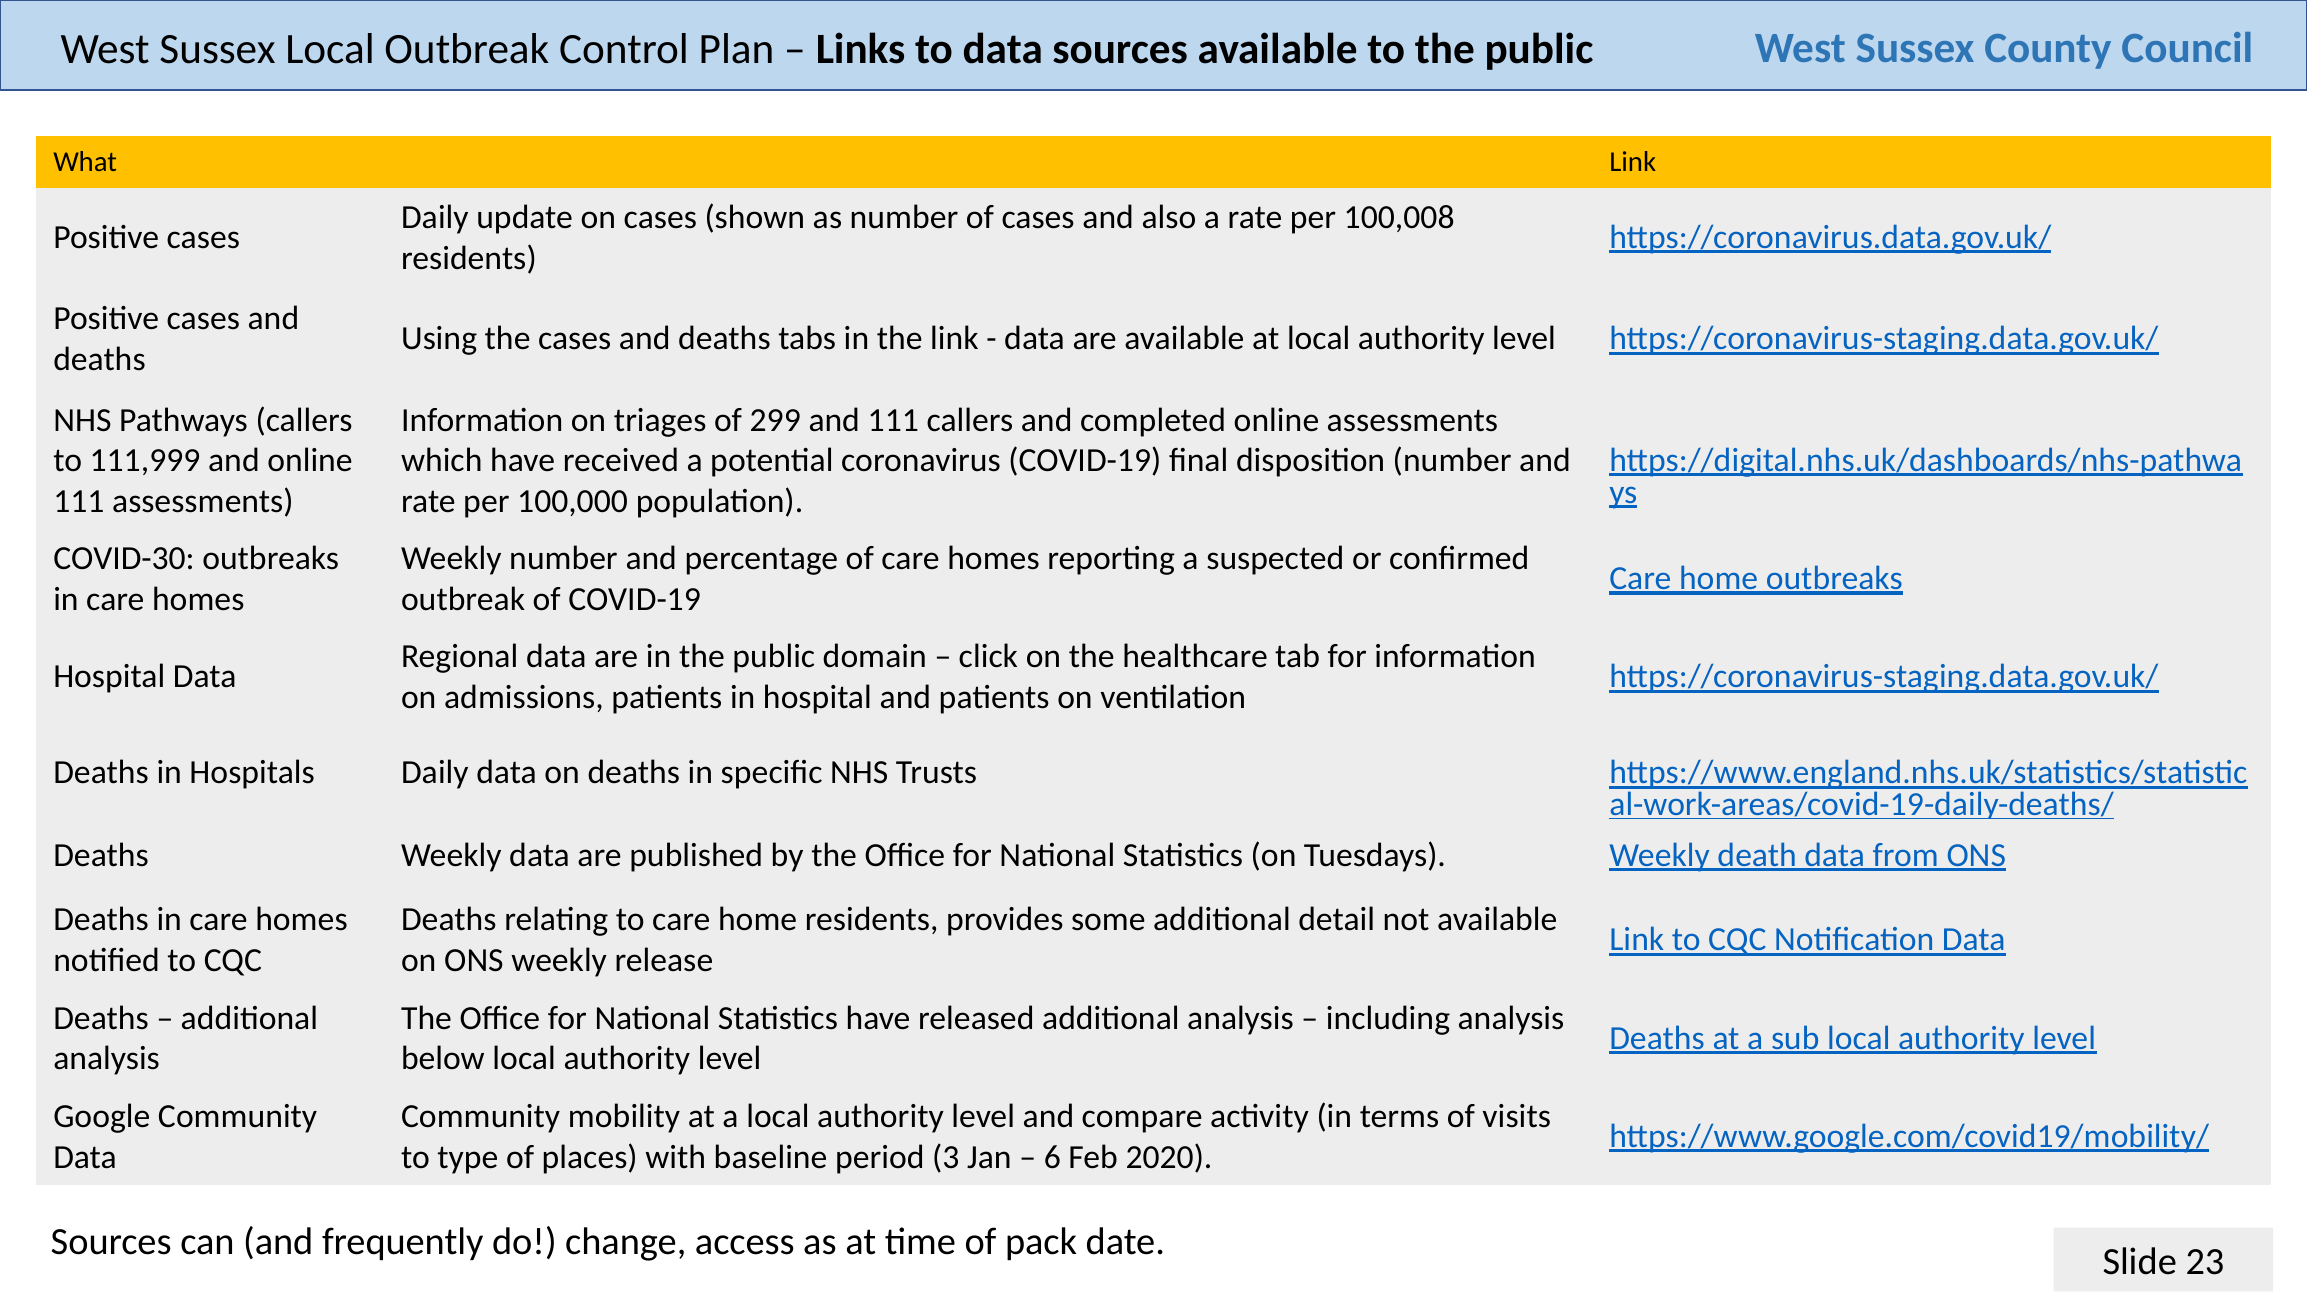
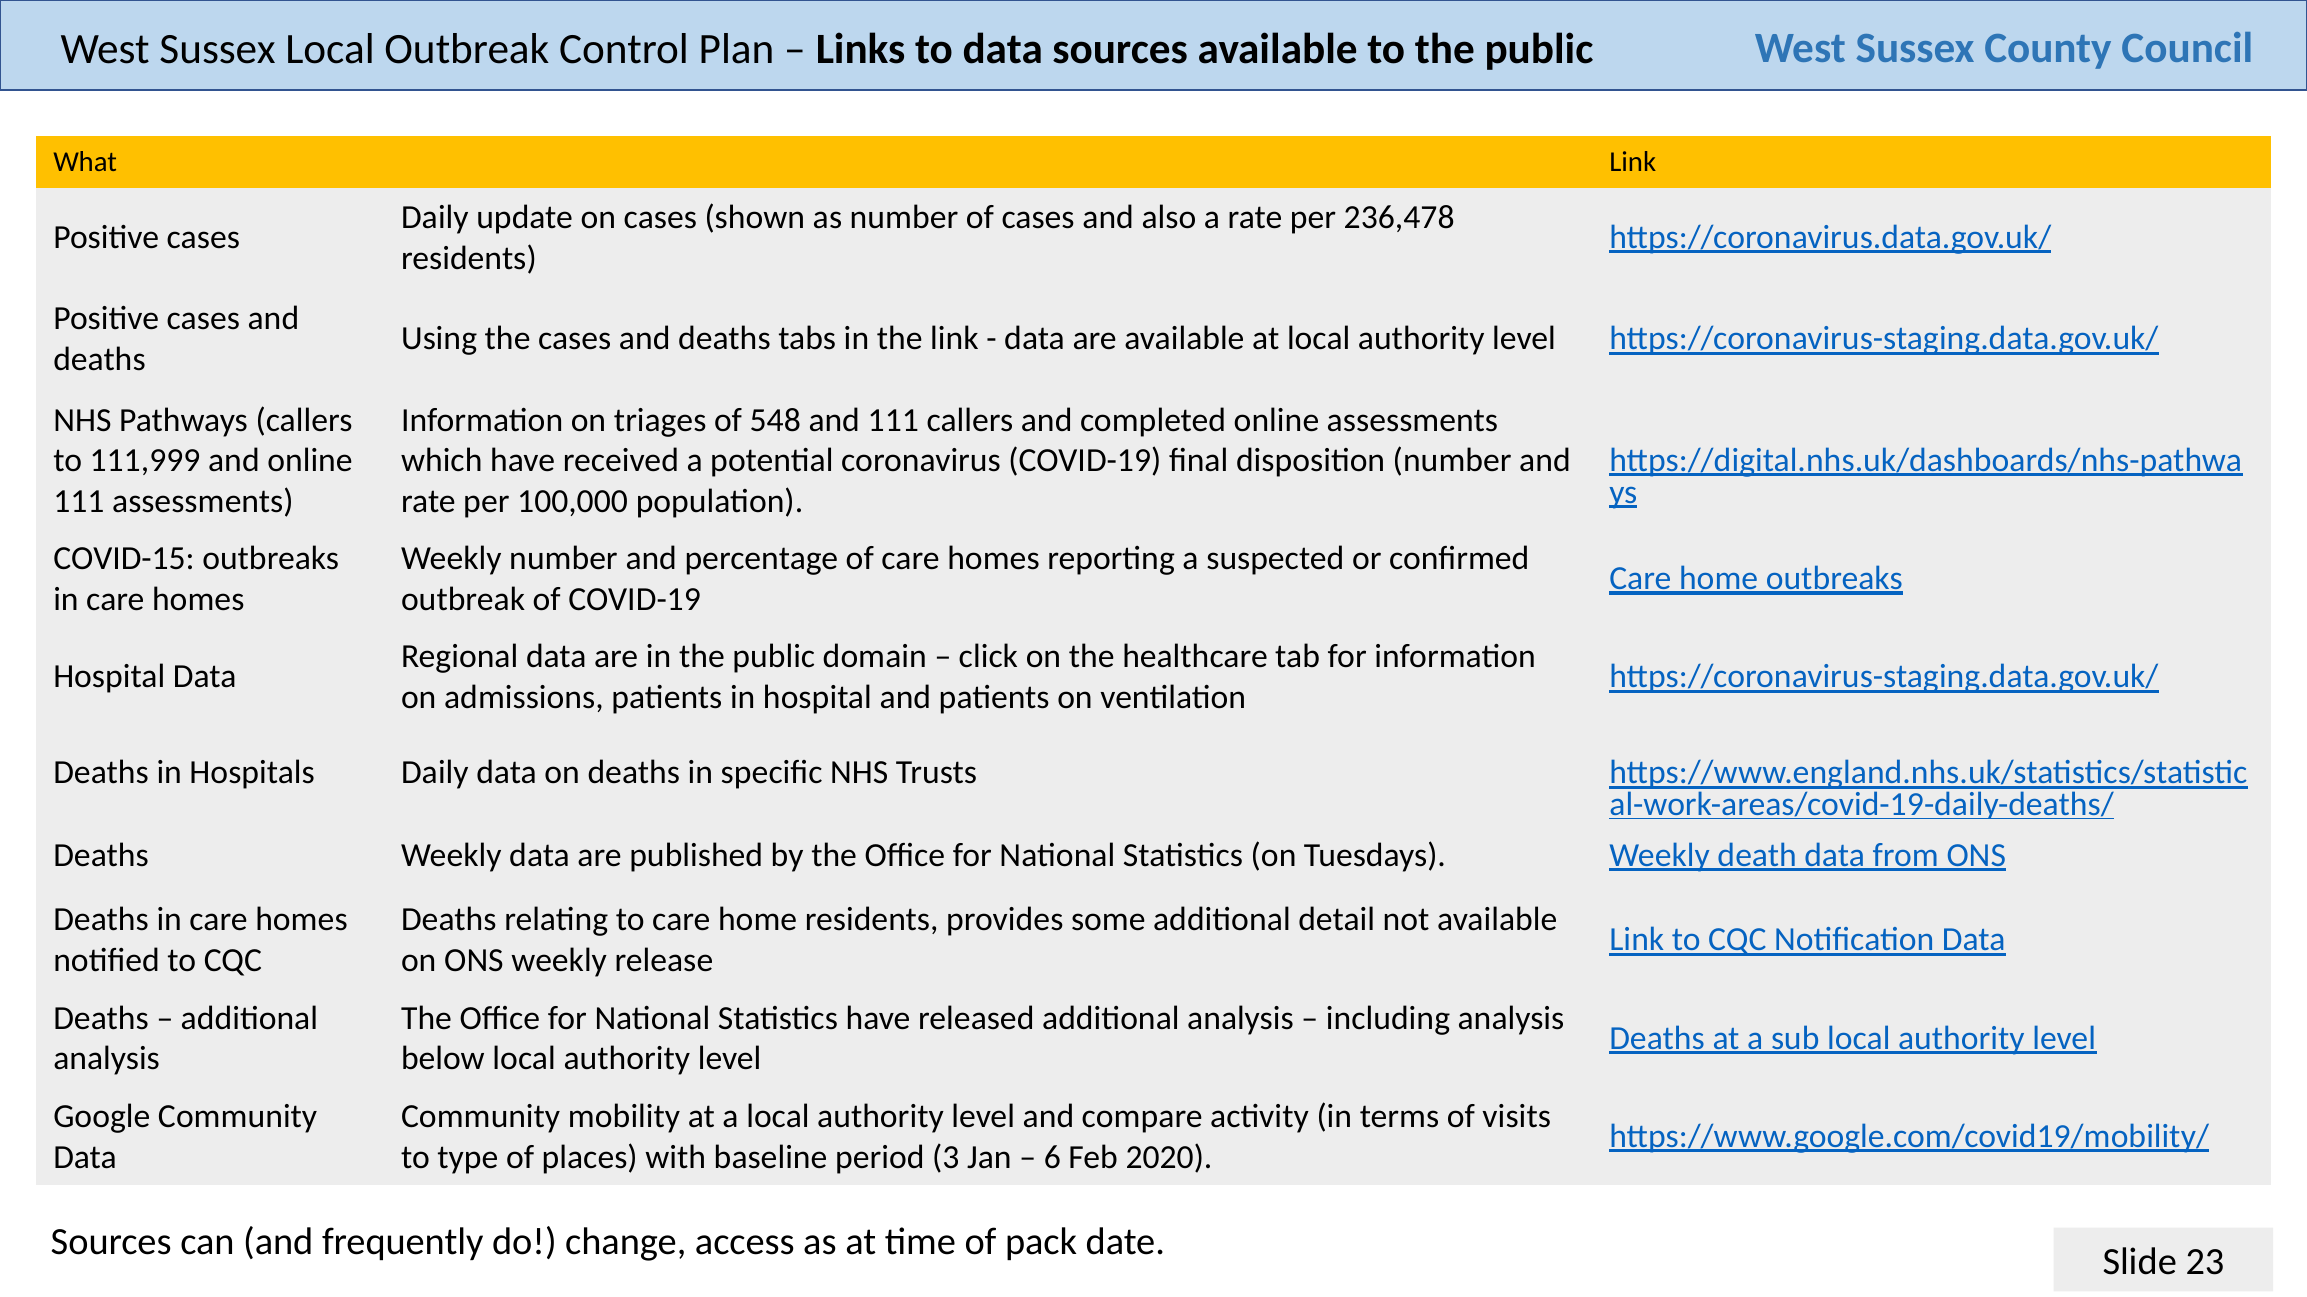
100,008: 100,008 -> 236,478 (1399, 217)
299: 299 -> 548 (775, 420)
COVID-30: COVID-30 -> COVID-15 (124, 559)
